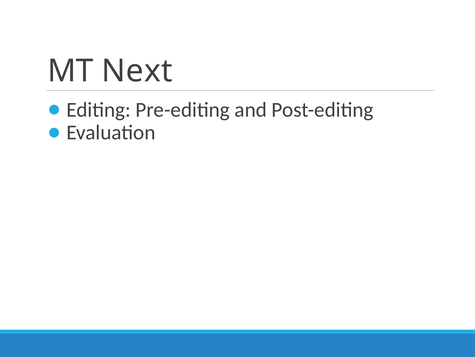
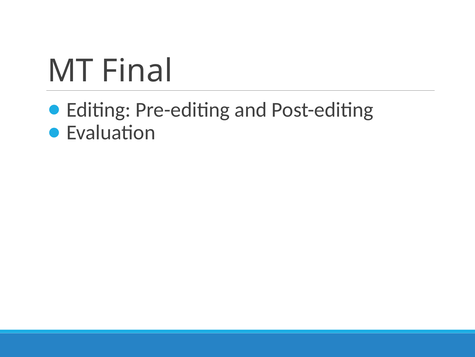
Next: Next -> Final (137, 71)
